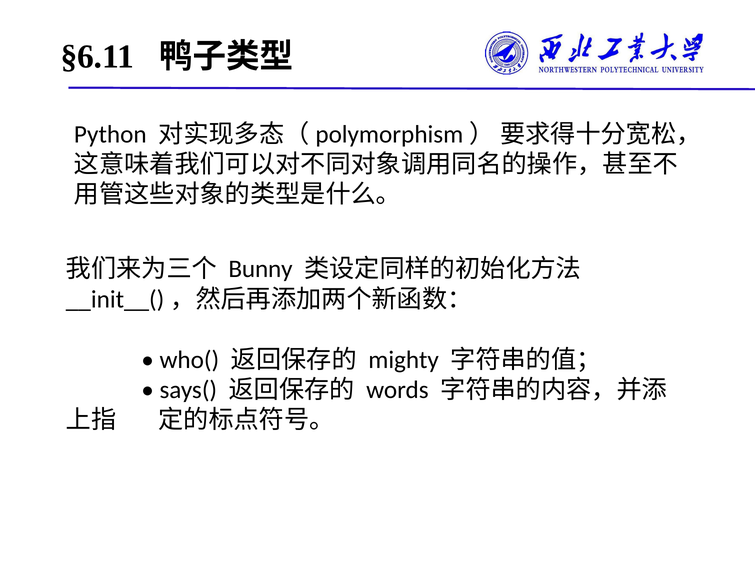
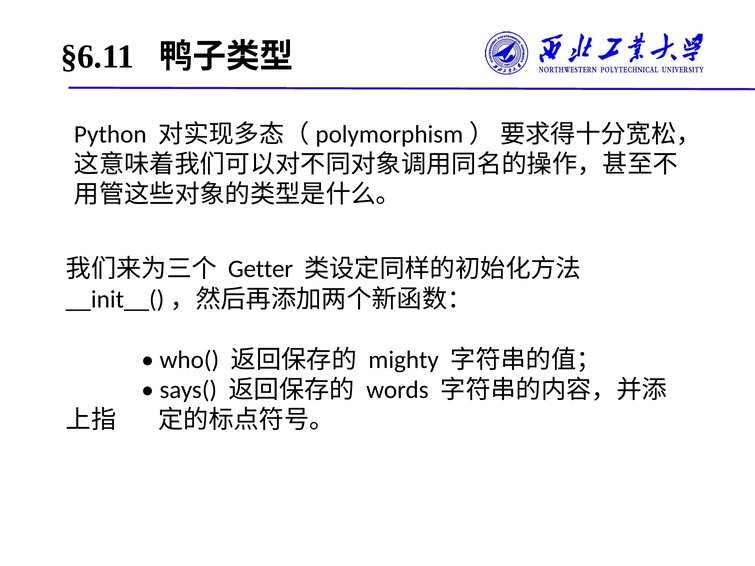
Bunny: Bunny -> Getter (261, 269)
